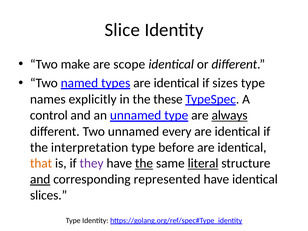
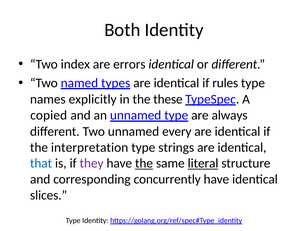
Slice: Slice -> Both (122, 30)
make: make -> index (75, 64)
scope: scope -> errors (129, 64)
sizes: sizes -> rules (225, 83)
control: control -> copied (49, 115)
always underline: present -> none (230, 115)
before: before -> strings (176, 147)
that colour: orange -> blue (41, 163)
and underline: present -> none (40, 179)
represented: represented -> concurrently (167, 179)
